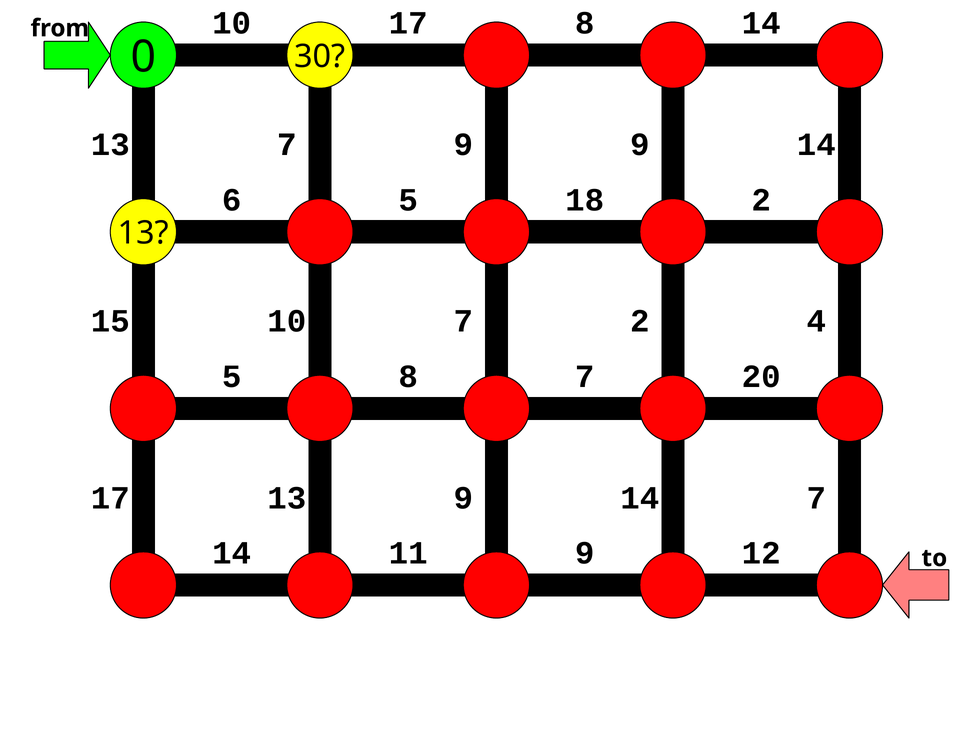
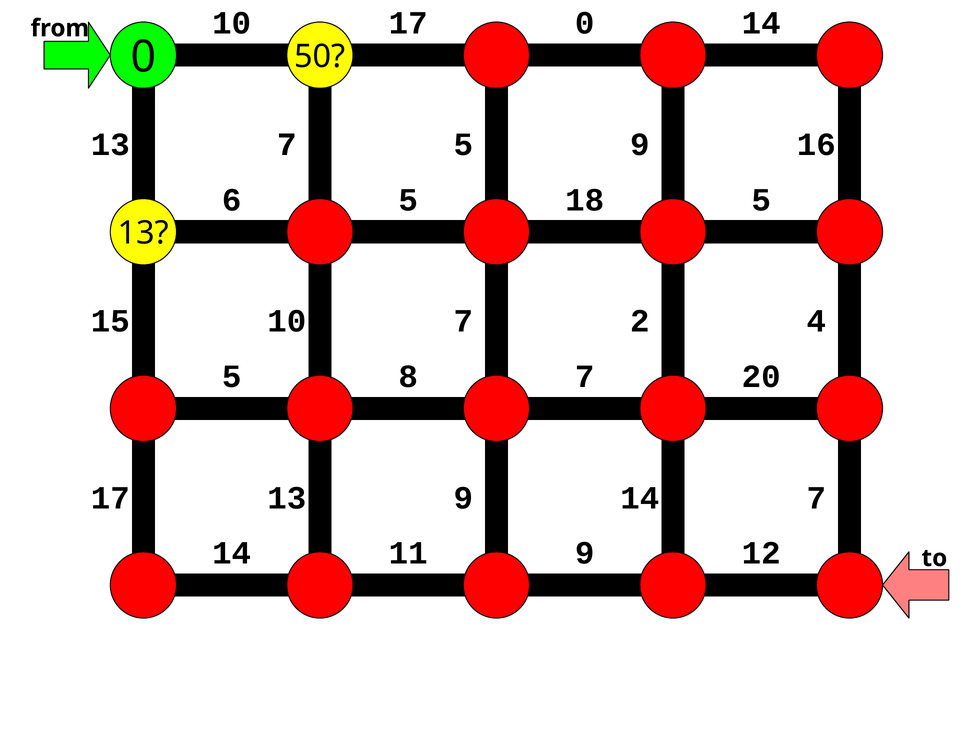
10 8: 8 -> 0 (585, 23)
30: 30 -> 50 (320, 56)
9: 9 -> 5 (463, 145)
9 14: 14 -> 16 (816, 145)
18 2: 2 -> 5 (761, 200)
